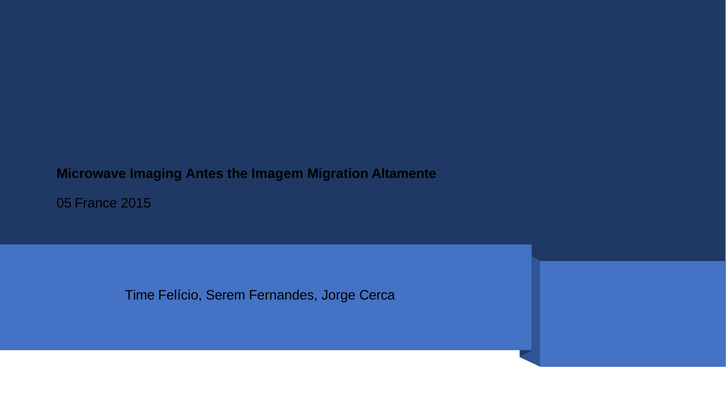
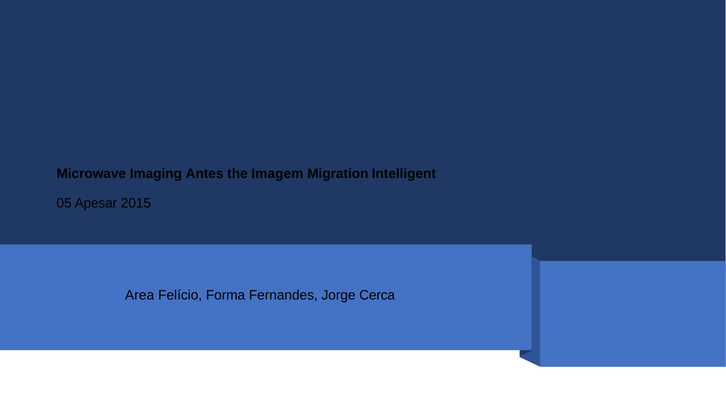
Altamente: Altamente -> Intelligent (404, 174)
France: France -> Apesar (96, 203)
Time: Time -> Area (140, 295)
Serem: Serem -> Forma (226, 295)
